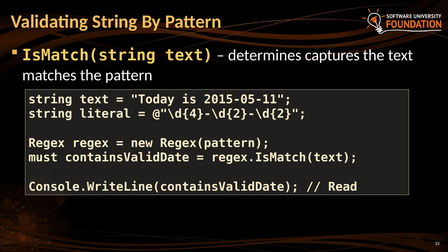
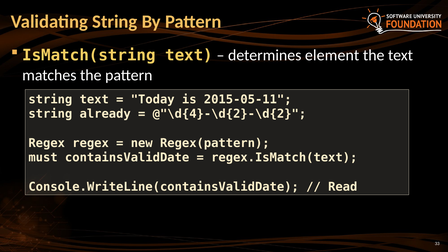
captures: captures -> element (332, 55)
literal: literal -> already (105, 114)
